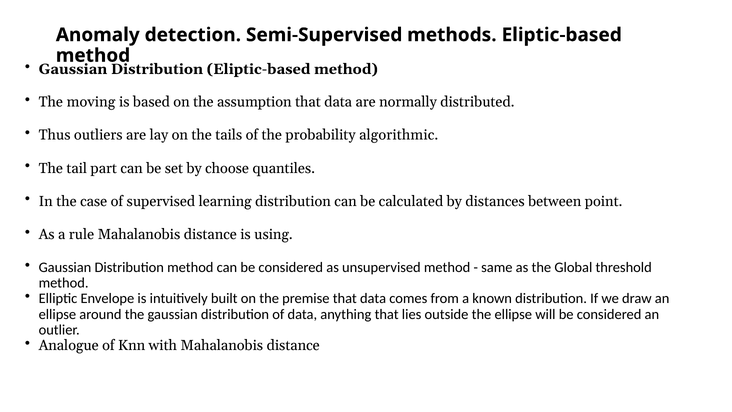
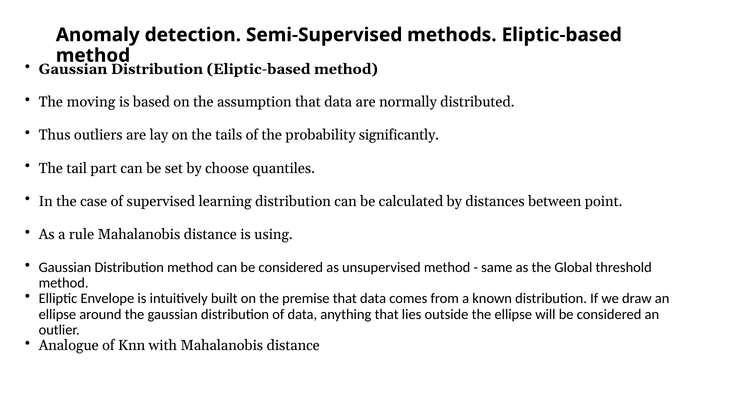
algorithmic: algorithmic -> significantly (399, 135)
